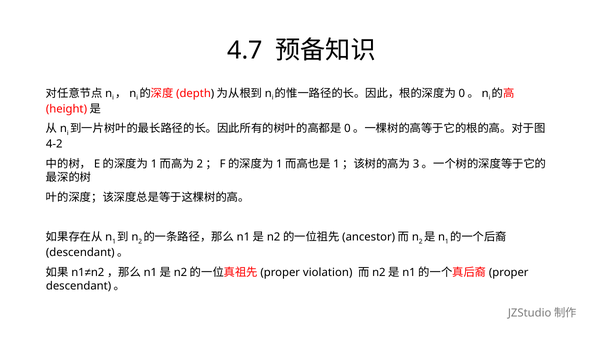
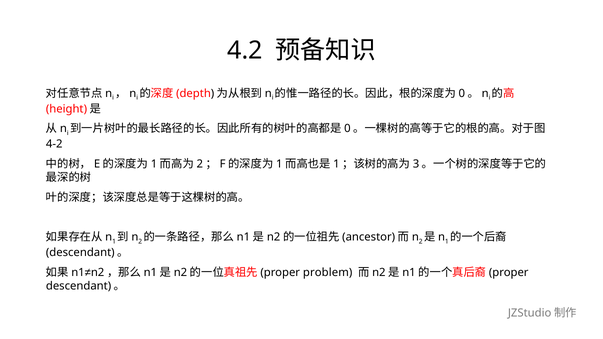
4.7: 4.7 -> 4.2 (245, 51)
violation: violation -> problem (328, 272)
